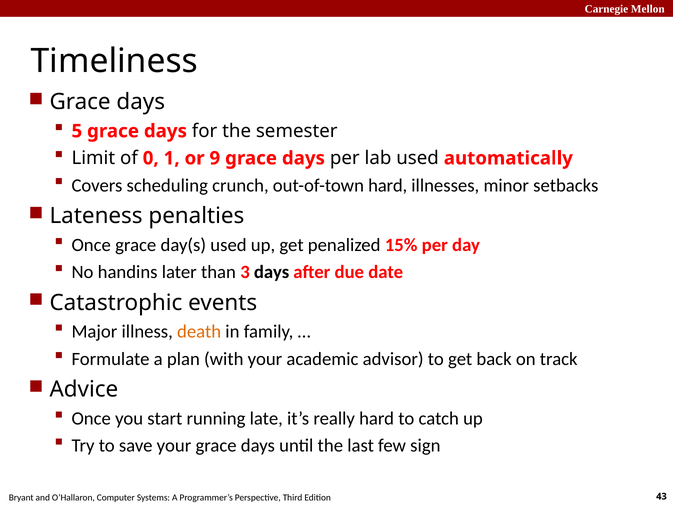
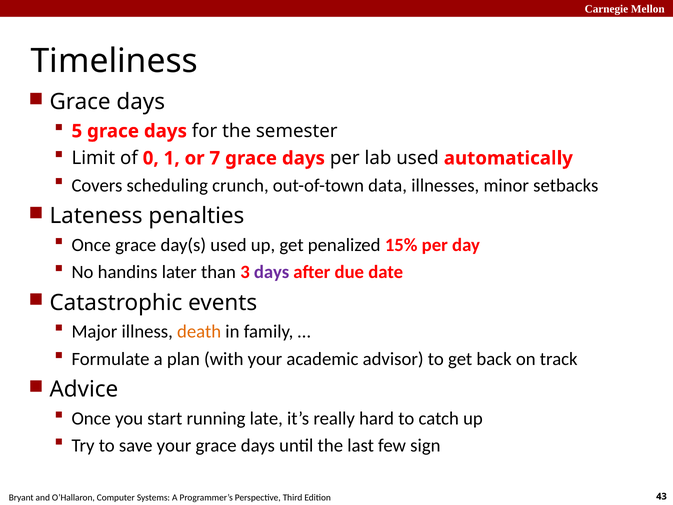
9: 9 -> 7 (215, 158)
out-of-town hard: hard -> data (388, 185)
days colour: black -> purple (272, 272)
